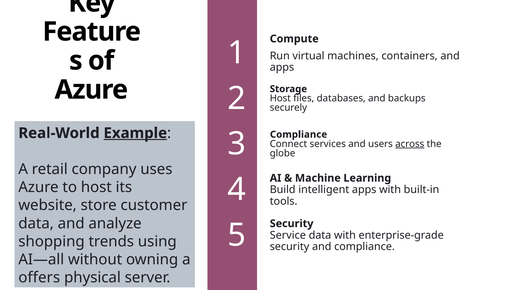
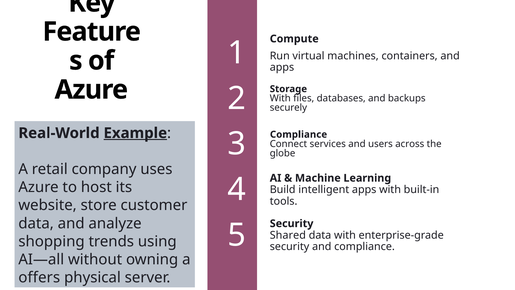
Host: Host -> With (280, 98)
across underline: present -> none (410, 144)
Service: Service -> Shared (288, 235)
